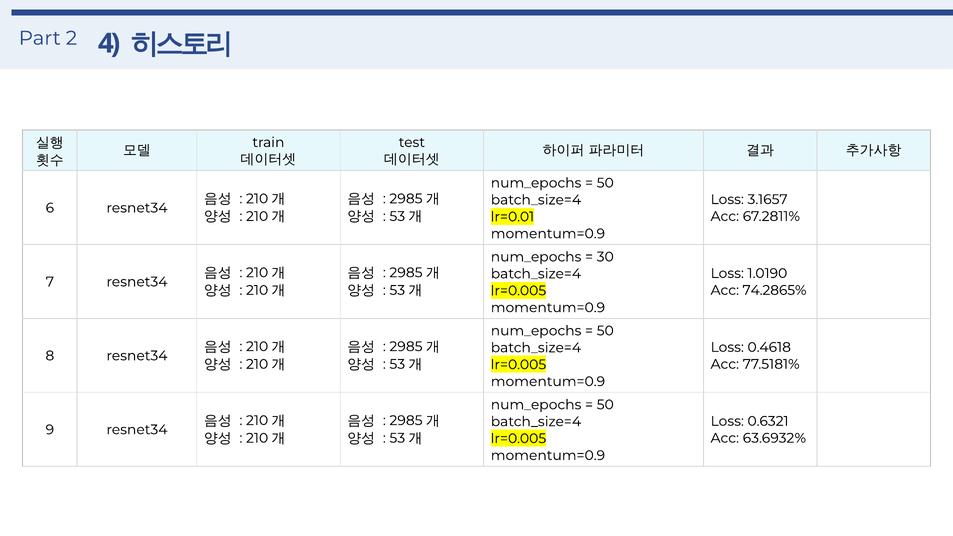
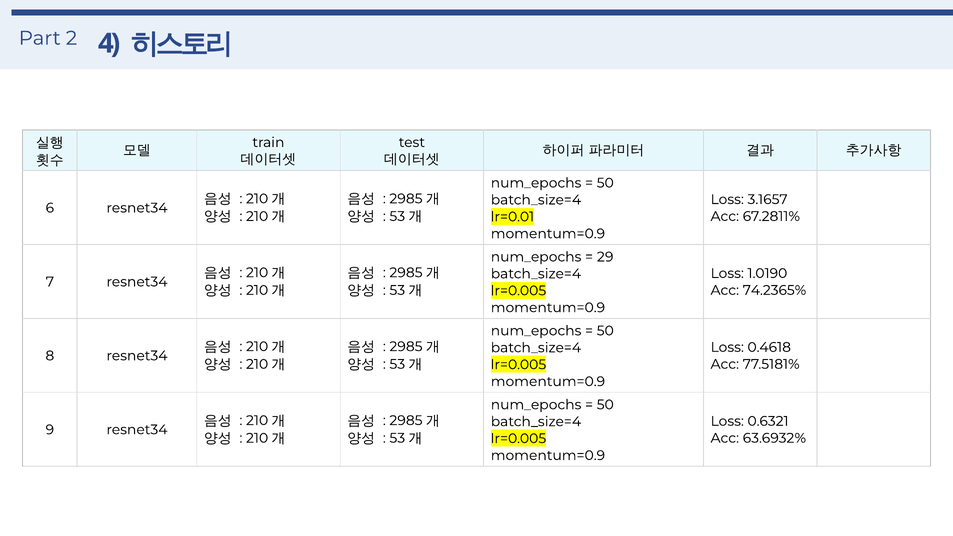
30: 30 -> 29 (605, 257)
74.2865%: 74.2865% -> 74.2365% (774, 290)
